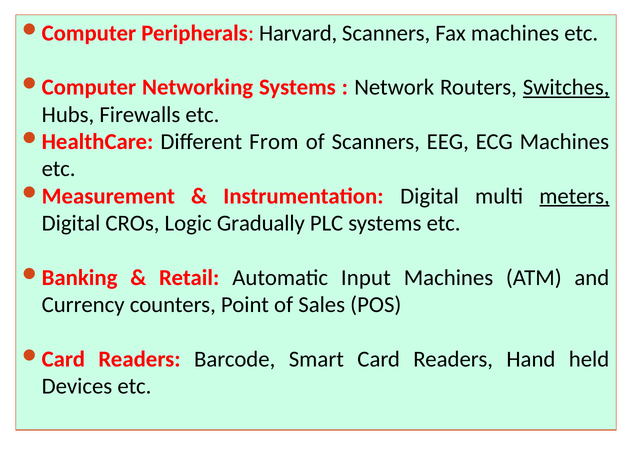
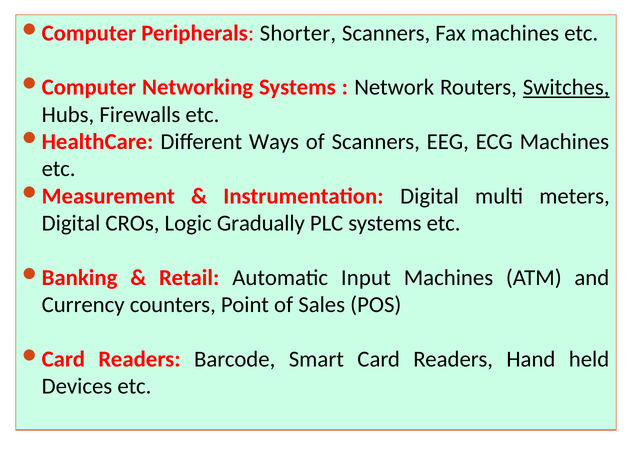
Harvard: Harvard -> Shorter (298, 33)
From: From -> Ways (274, 142)
meters underline: present -> none (575, 196)
